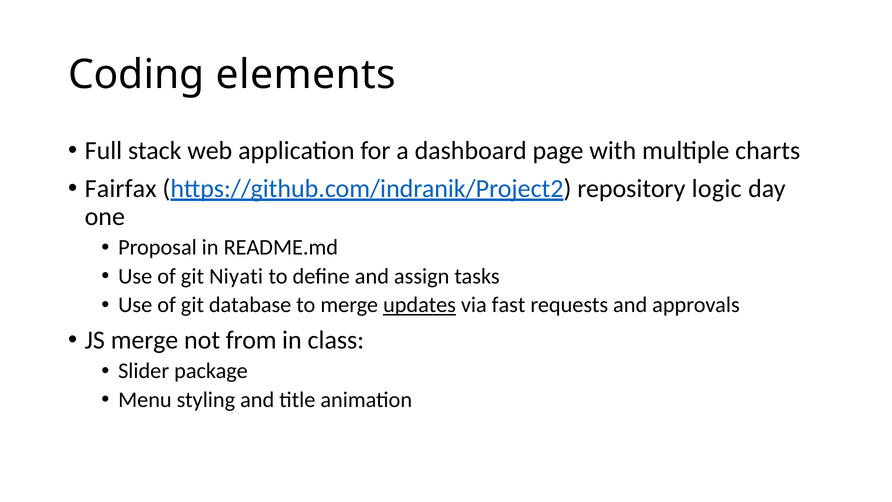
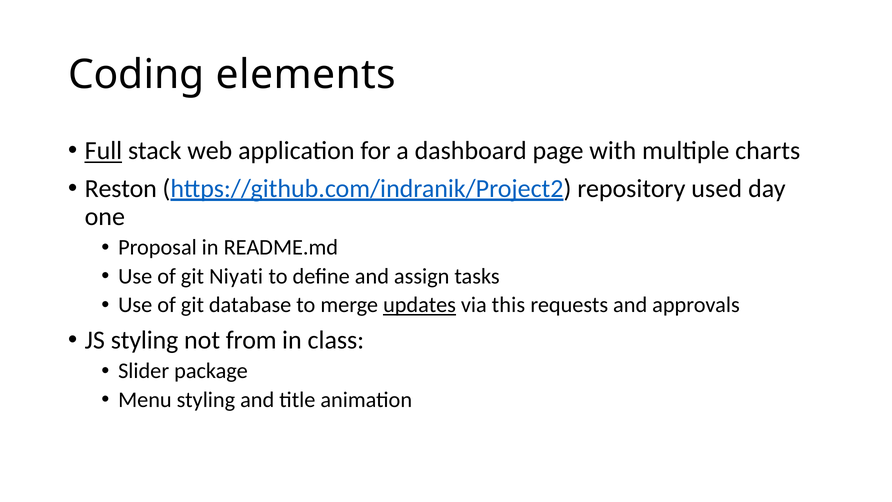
Full underline: none -> present (103, 151)
Fairfax: Fairfax -> Reston (121, 189)
logic: logic -> used (717, 189)
fast: fast -> this (508, 305)
JS merge: merge -> styling (145, 340)
